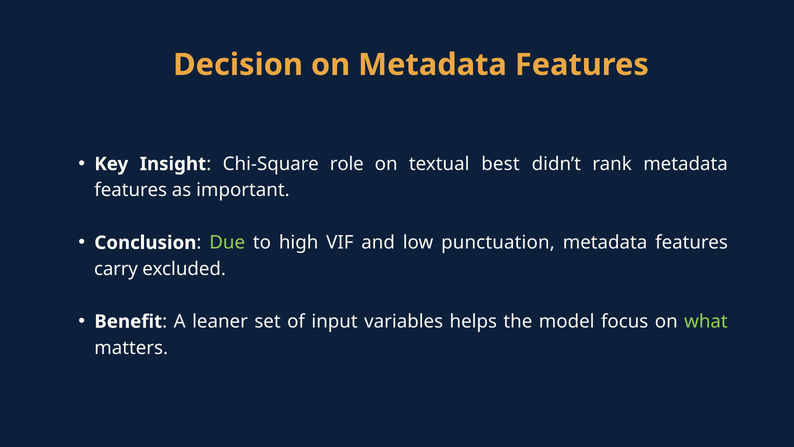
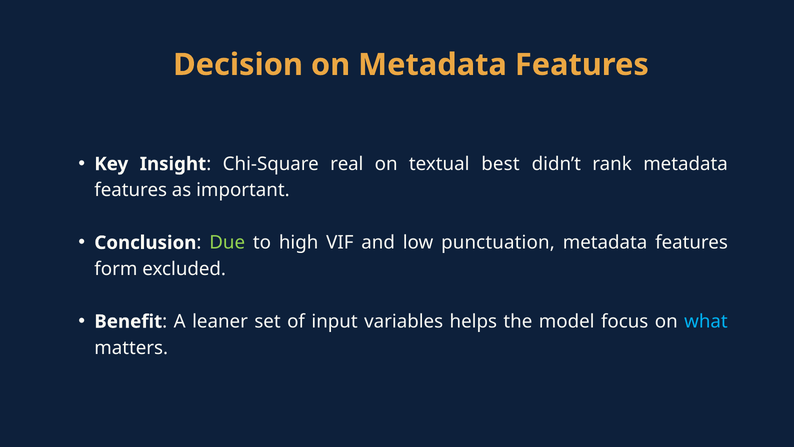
role: role -> real (347, 164)
carry: carry -> form (116, 269)
what colour: light green -> light blue (706, 321)
